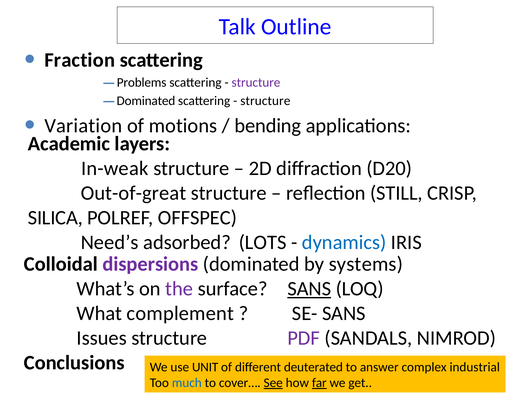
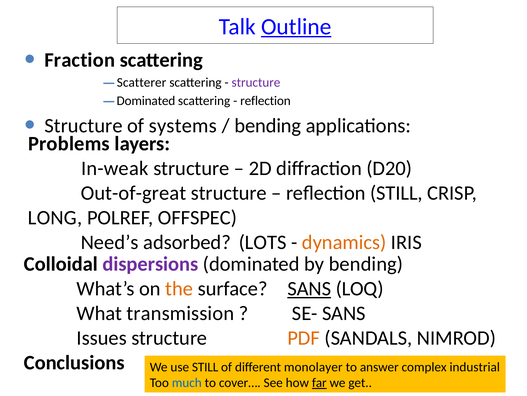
Outline underline: none -> present (296, 27)
Problems: Problems -> Scatterer (142, 82)
structure: structure -> reflection (265, 101)
Variation: Variation -> Structure (83, 125)
motions: motions -> systems (183, 125)
Academic: Academic -> Problems (69, 143)
SILICA: SILICA -> LONG (55, 217)
dynamics colour: blue -> orange (344, 242)
by systems: systems -> bending (366, 264)
the colour: purple -> orange (179, 288)
complement: complement -> transmission (180, 313)
PDF colour: purple -> orange (304, 338)
use UNIT: UNIT -> STILL (205, 366)
deuterated: deuterated -> monolayer (313, 366)
See underline: present -> none (273, 382)
